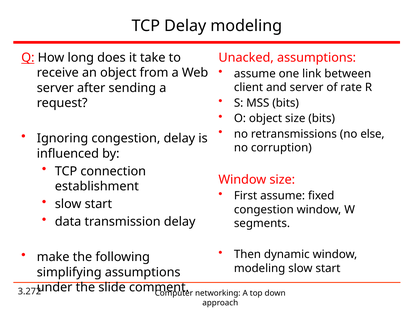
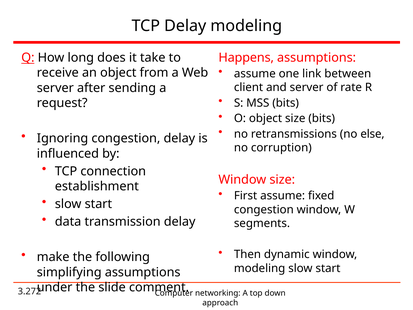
Unacked: Unacked -> Happens (246, 58)
